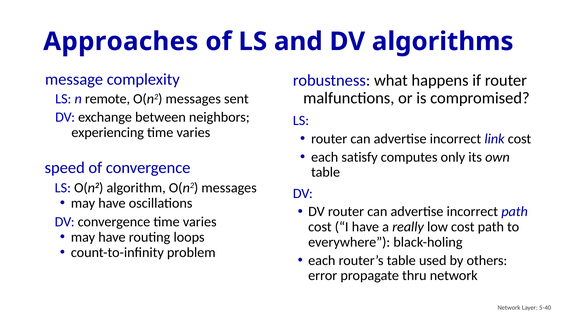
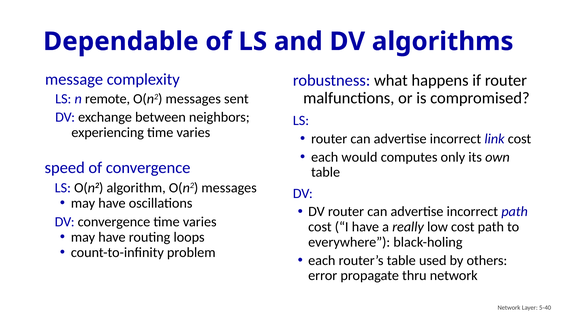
Approaches: Approaches -> Dependable (121, 42)
satisfy: satisfy -> would (359, 157)
